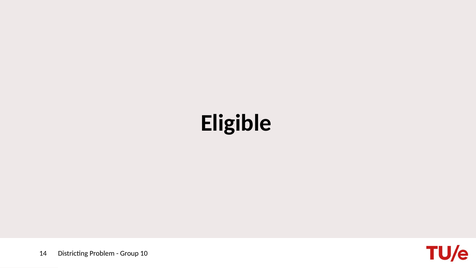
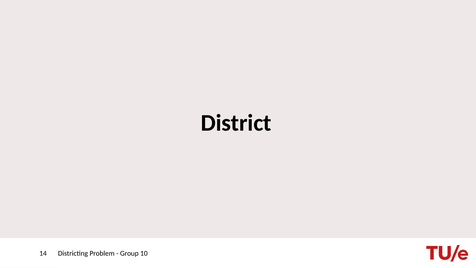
Eligible: Eligible -> District (236, 123)
